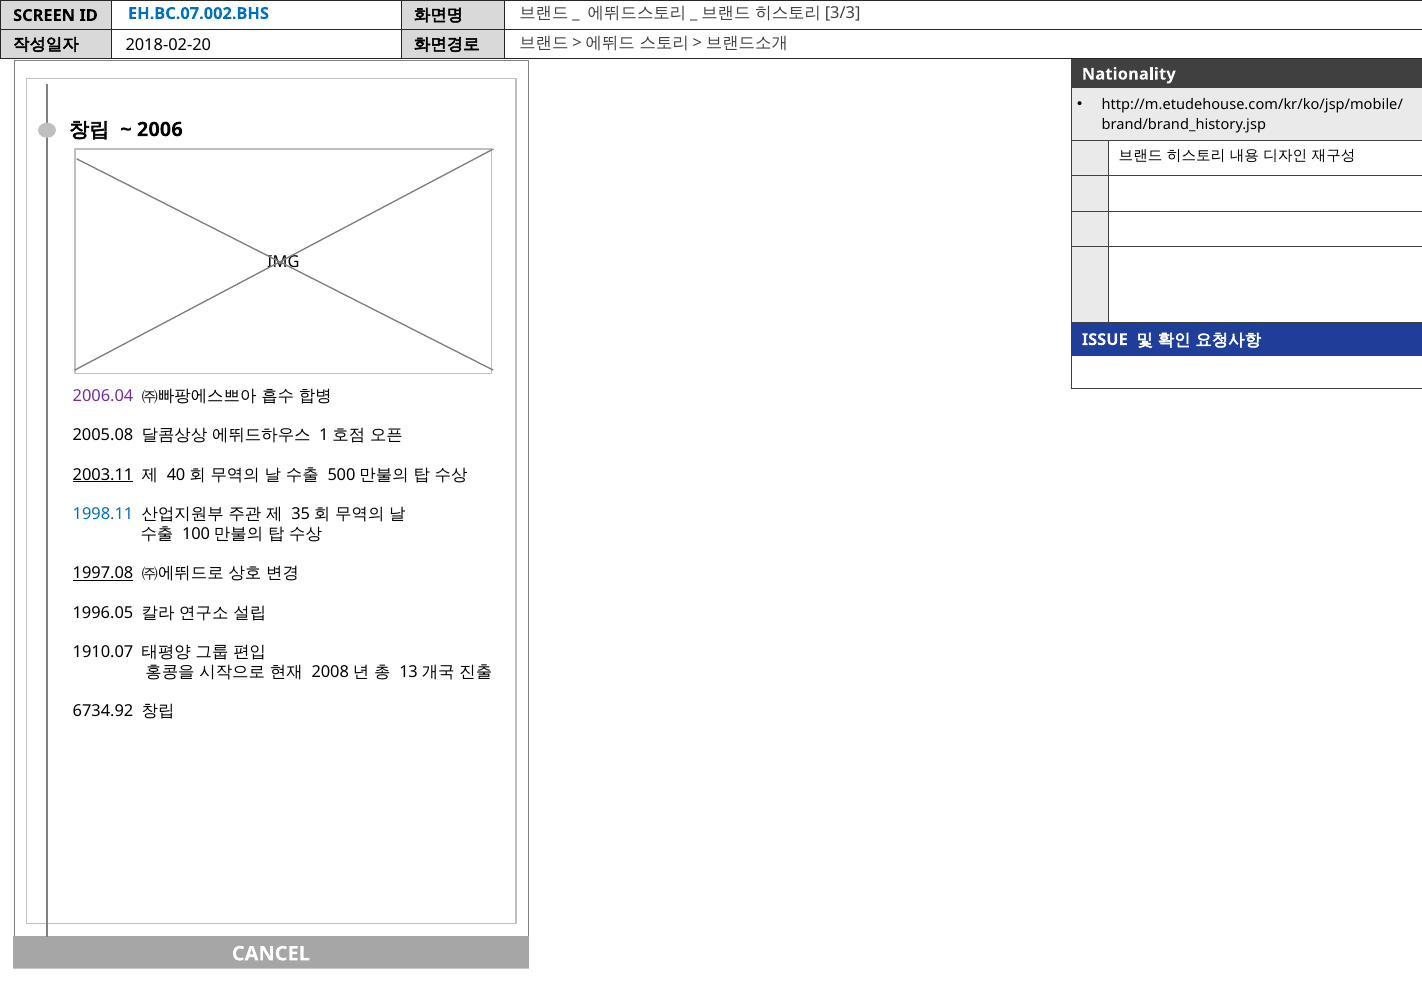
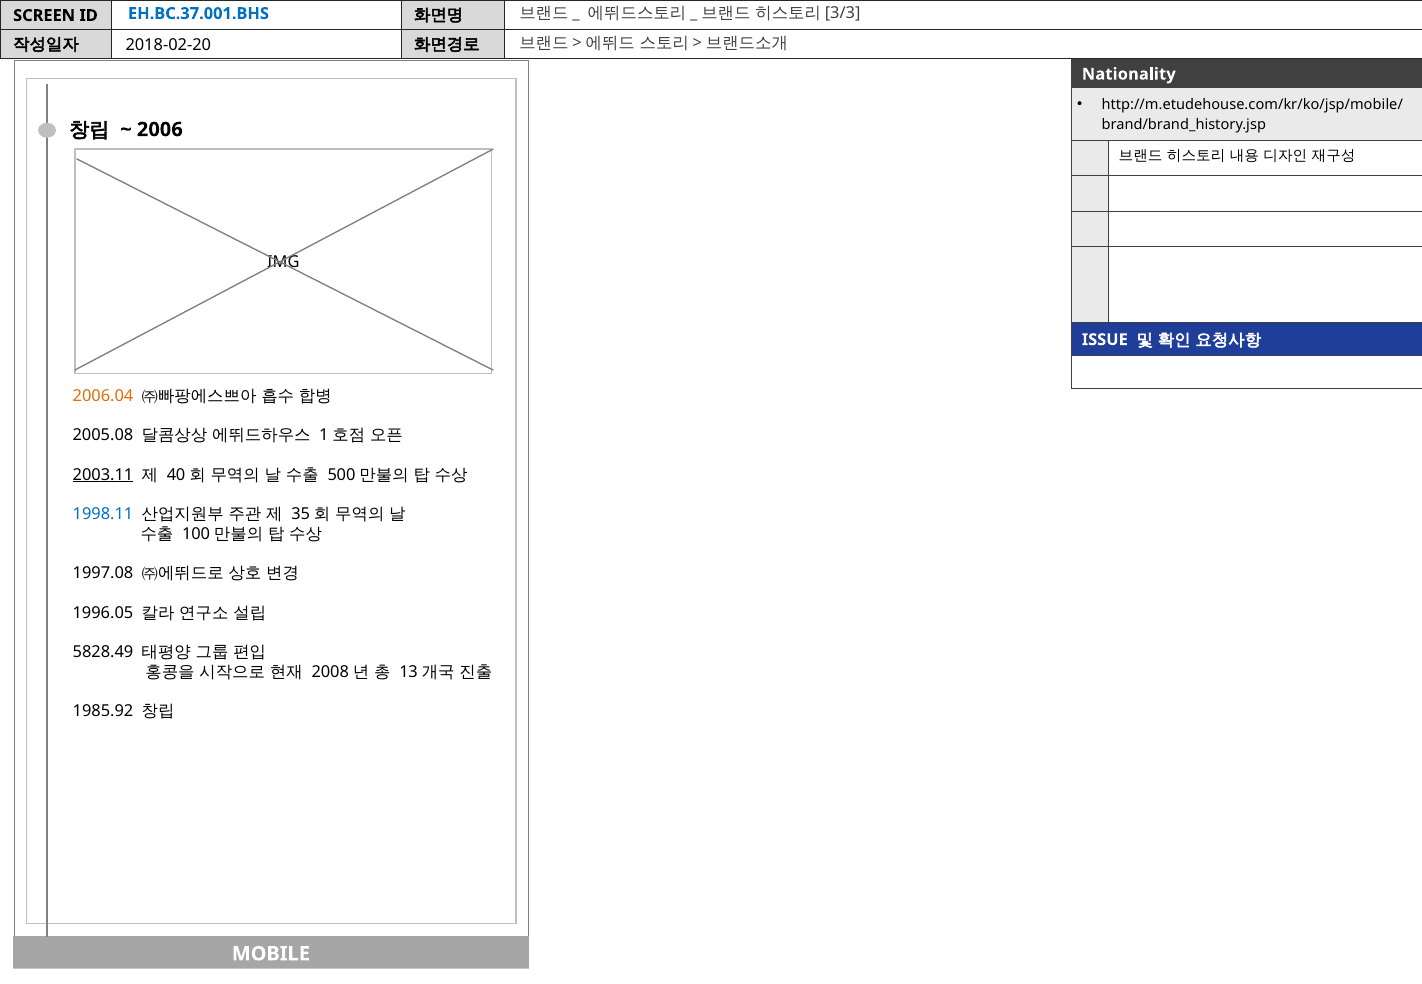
EH.BC.07.002.BHS: EH.BC.07.002.BHS -> EH.BC.37.001.BHS (198, 14)
2006.04 colour: purple -> orange (103, 396)
1997.08 underline: present -> none (103, 574)
1910.07: 1910.07 -> 5828.49 (103, 653)
6734.92: 6734.92 -> 1985.92 (103, 712)
CANCEL: CANCEL -> MOBILE (271, 954)
